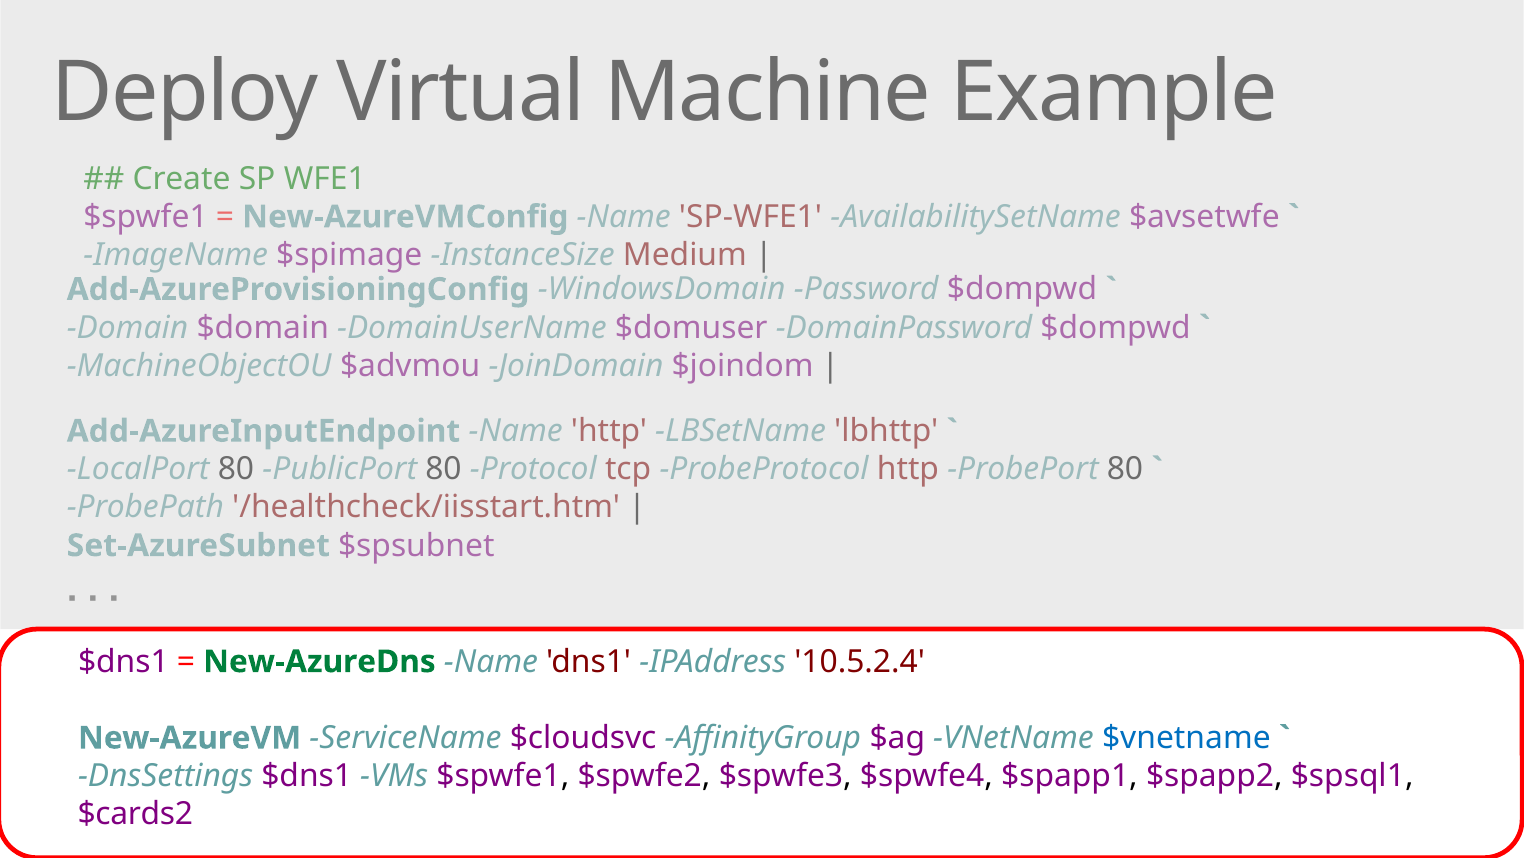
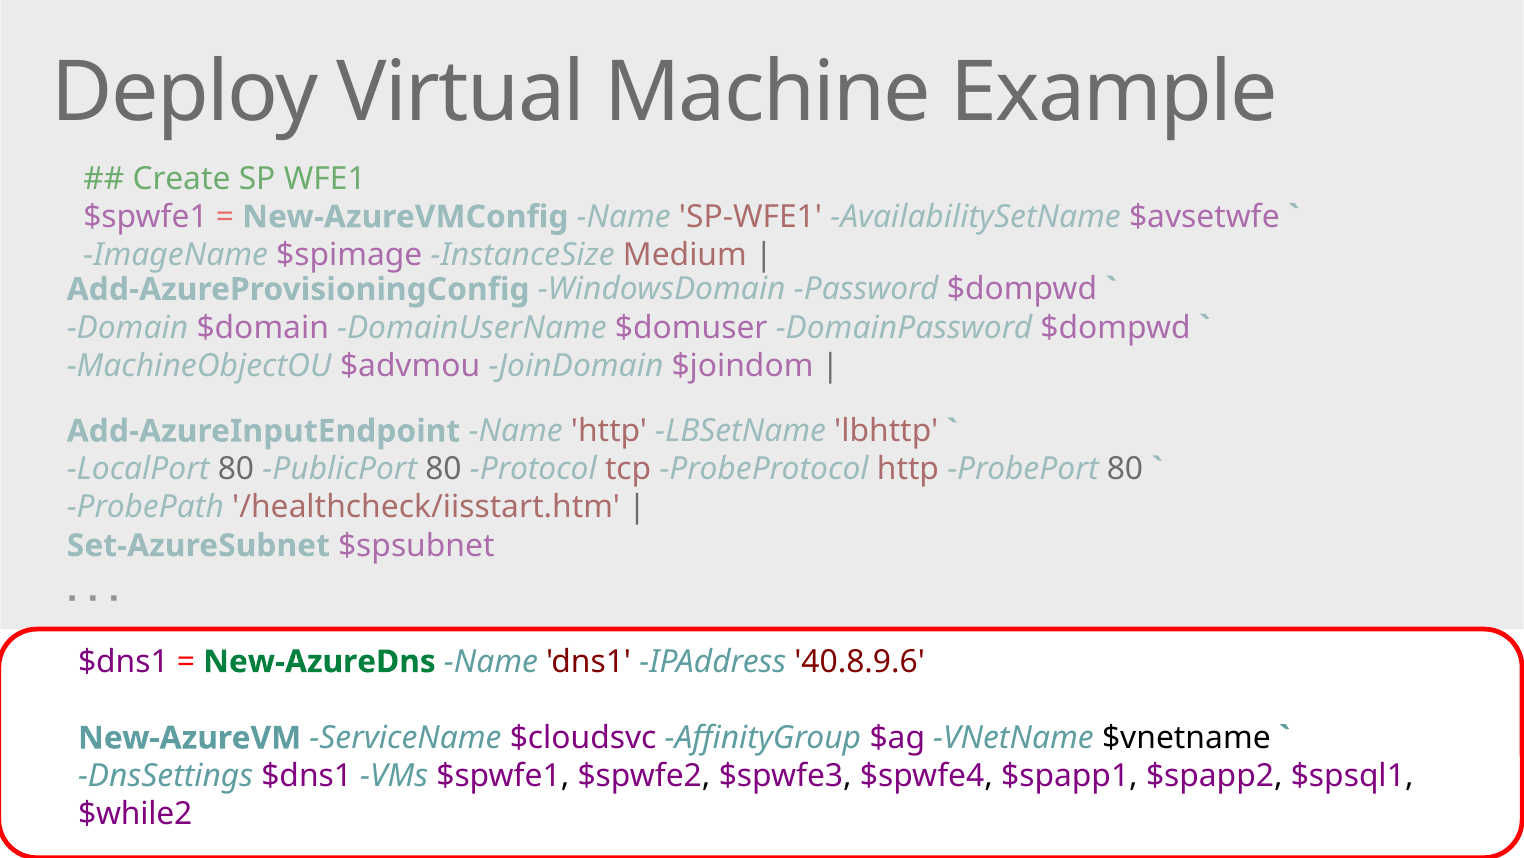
10.5.2.4: 10.5.2.4 -> 40.8.9.6 (860, 661)
$vnetname colour: blue -> black (1186, 738)
$cards2: $cards2 -> $while2 (135, 814)
